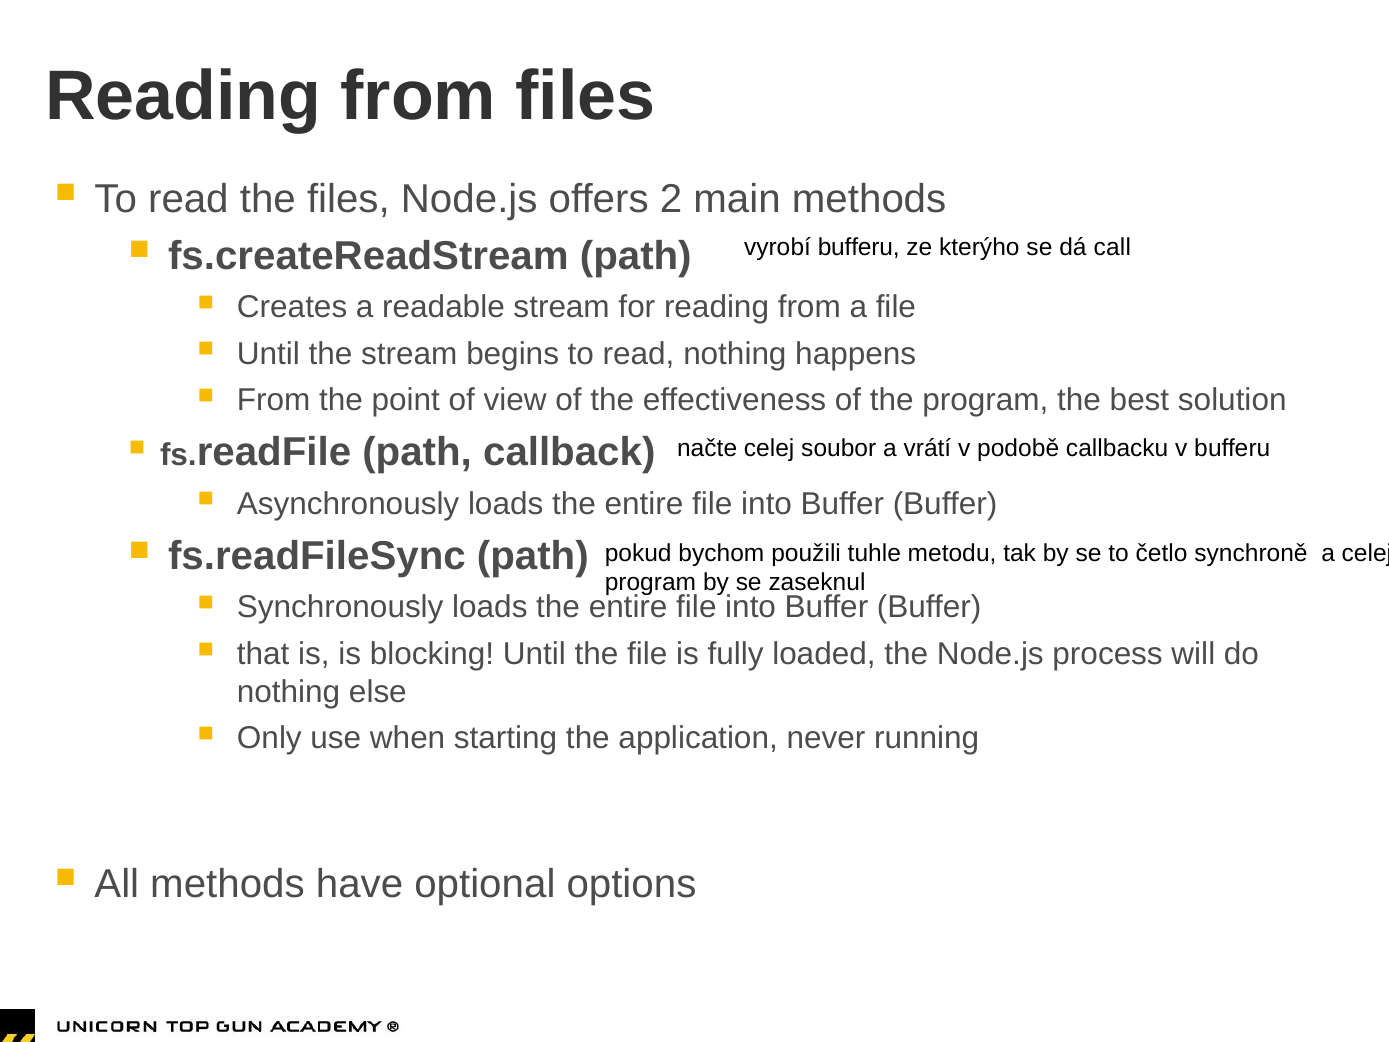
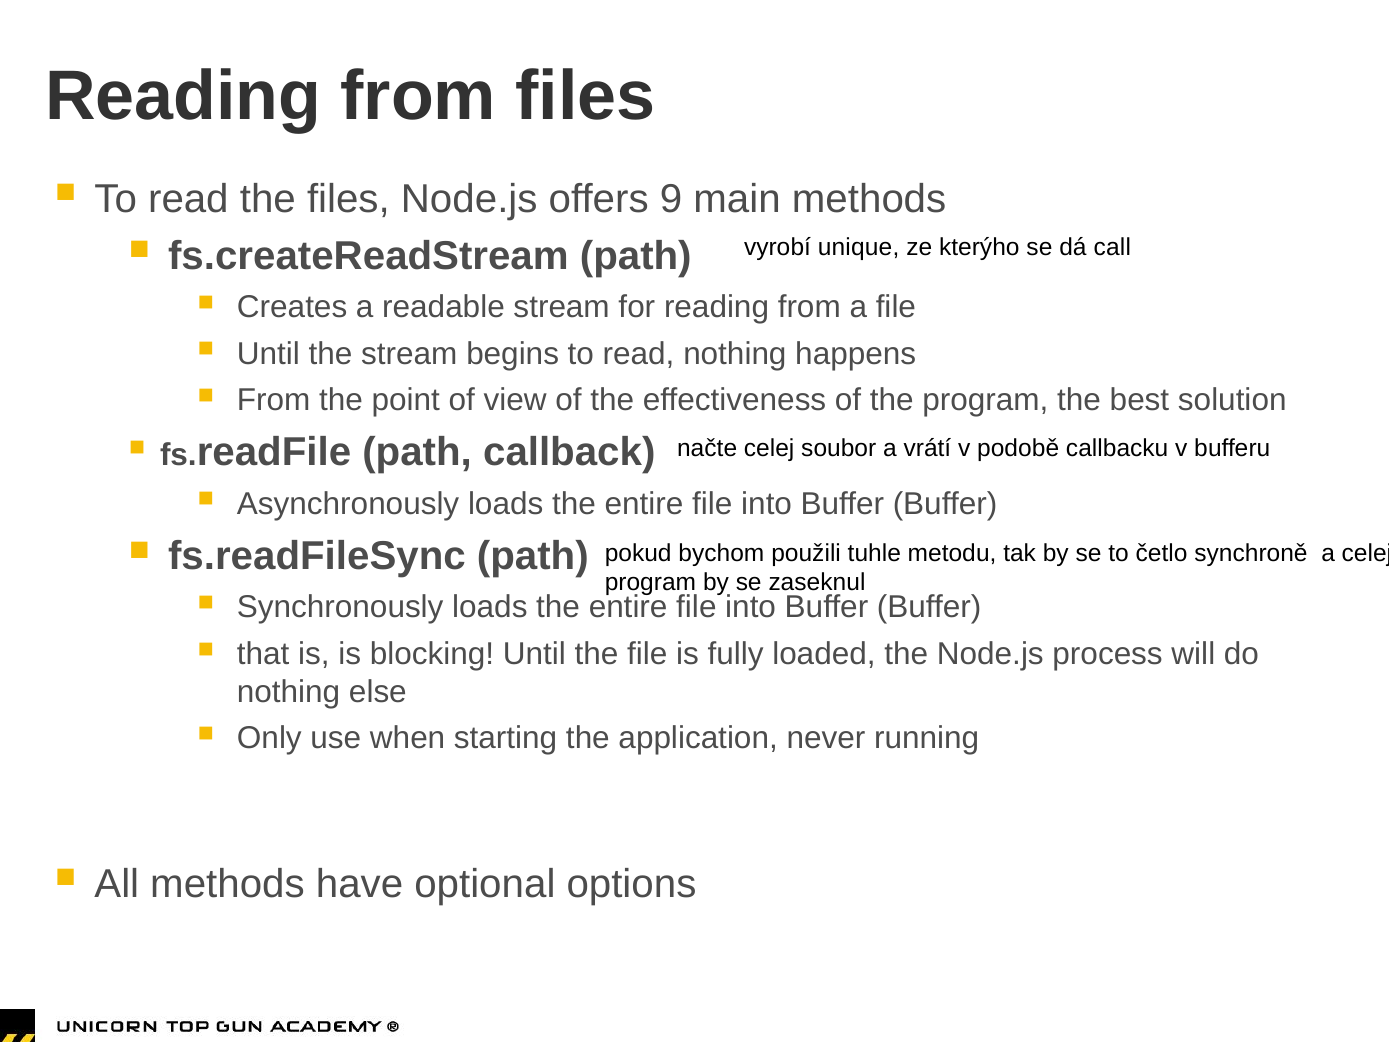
2: 2 -> 9 (671, 199)
vyrobí bufferu: bufferu -> unique (859, 247)
